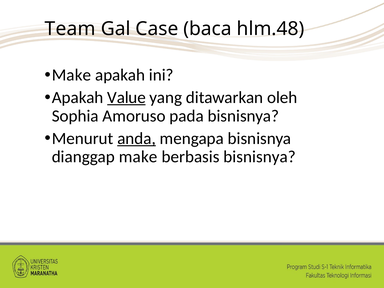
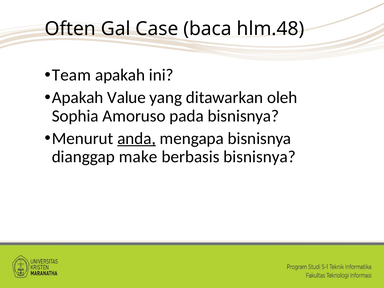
Team: Team -> Often (70, 29)
Make: Make -> Team (71, 75)
Value underline: present -> none (127, 97)
